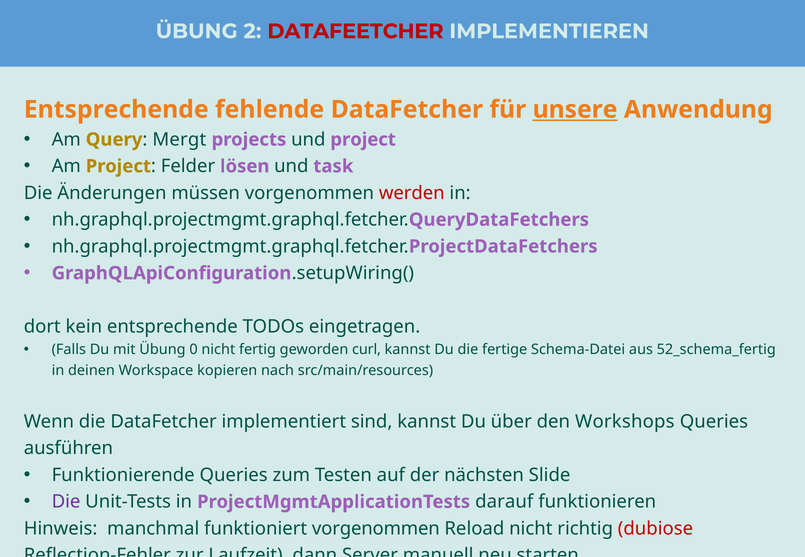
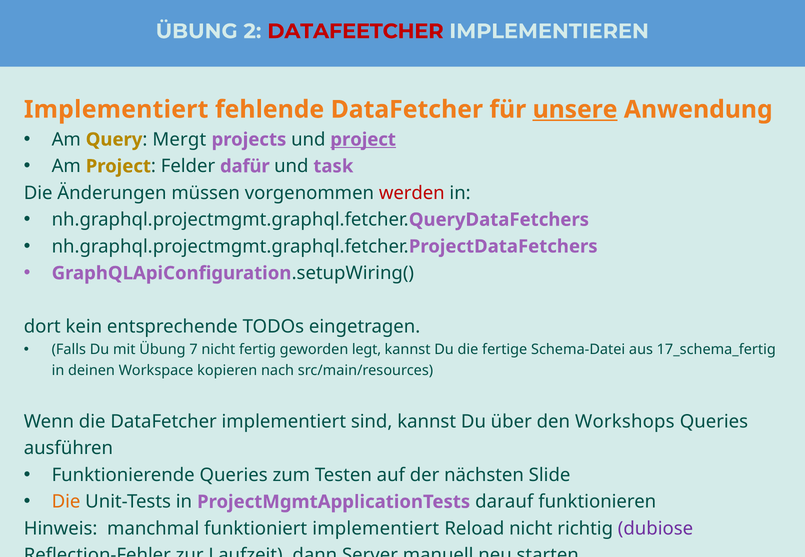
Entsprechende: Entsprechende -> Implementiert (116, 110)
project underline: none -> present (363, 140)
lösen: lösen -> dafür (245, 166)
0: 0 -> 7 (194, 350)
curl: curl -> legt (367, 350)
52_schema_fertig: 52_schema_fertig -> 17_schema_fertig (716, 350)
Die colour: purple -> orange (66, 502)
funktioniert vorgenommen: vorgenommen -> implementiert (376, 529)
dubiose colour: red -> purple (656, 529)
